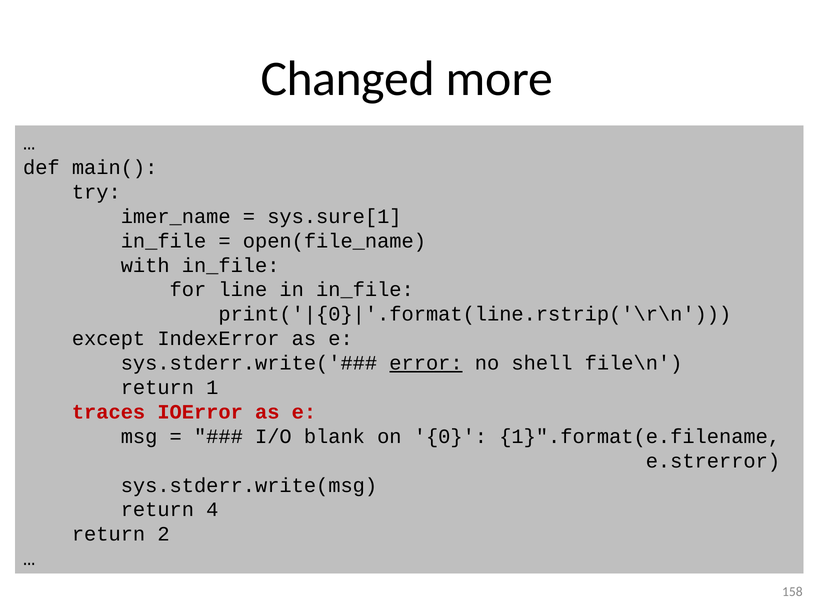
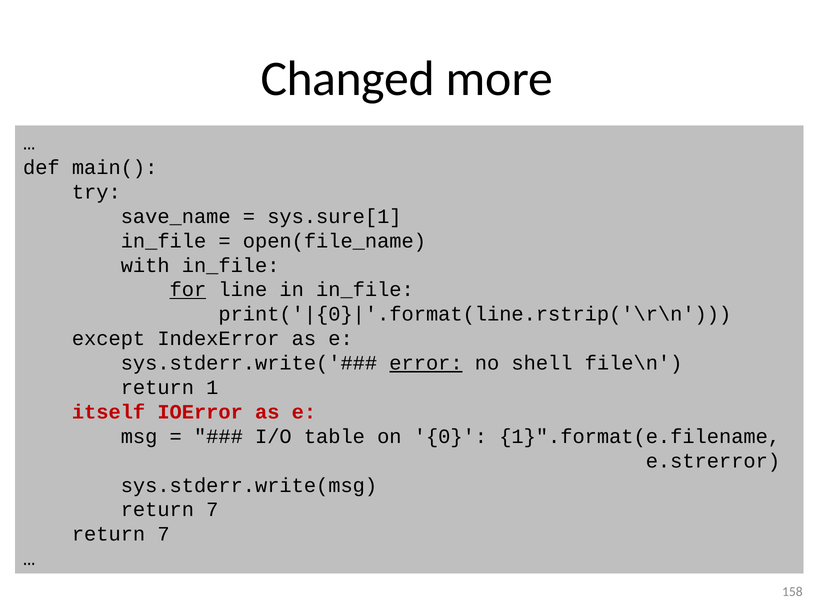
imer_name: imer_name -> save_name (176, 216)
for underline: none -> present (188, 290)
traces: traces -> itself (109, 412)
blank: blank -> table (334, 436)
4: 4 -> 7 (212, 509)
2: 2 -> 7 (163, 534)
